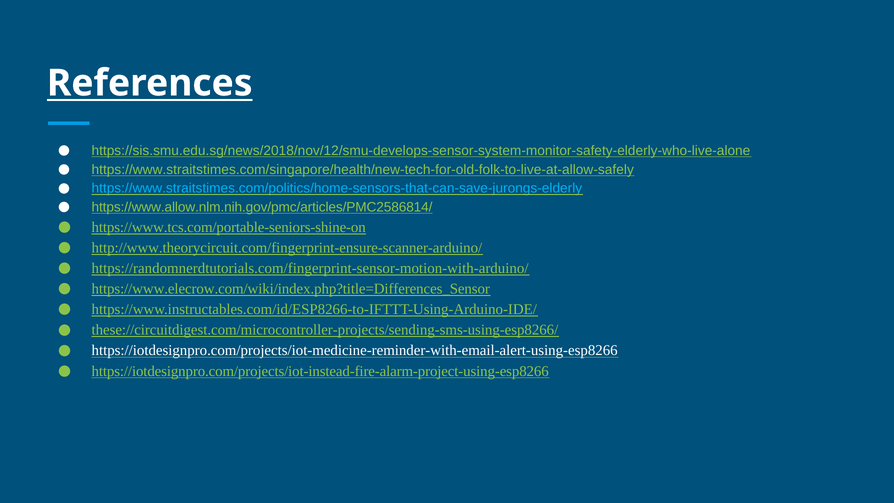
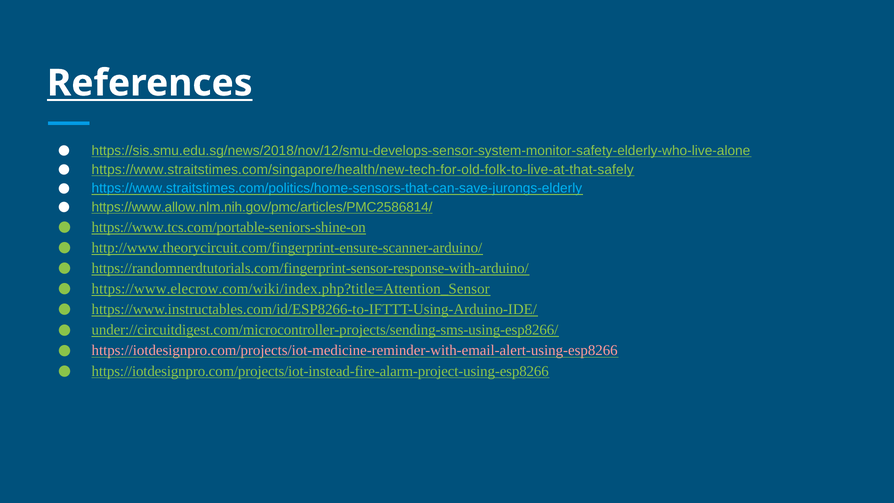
https://www.straitstimes.com/singapore/health/new-tech-for-old-folk-to-live-at-allow-safely: https://www.straitstimes.com/singapore/health/new-tech-for-old-folk-to-live-at-allow-safely -> https://www.straitstimes.com/singapore/health/new-tech-for-old-folk-to-live-at-that-safely (363, 170)
https://randomnerdtutorials.com/fingerprint-sensor-motion-with-arduino/: https://randomnerdtutorials.com/fingerprint-sensor-motion-with-arduino/ -> https://randomnerdtutorials.com/fingerprint-sensor-response-with-arduino/ (310, 268)
https://www.elecrow.com/wiki/index.php?title=Differences_Sensor: https://www.elecrow.com/wiki/index.php?title=Differences_Sensor -> https://www.elecrow.com/wiki/index.php?title=Attention_Sensor (291, 289)
these://circuitdigest.com/microcontroller-projects/sending-sms-using-esp8266/: these://circuitdigest.com/microcontroller-projects/sending-sms-using-esp8266/ -> under://circuitdigest.com/microcontroller-projects/sending-sms-using-esp8266/ (325, 330)
https://iotdesignpro.com/projects/iot-medicine-reminder-with-email-alert-using-esp8266 colour: white -> pink (355, 351)
